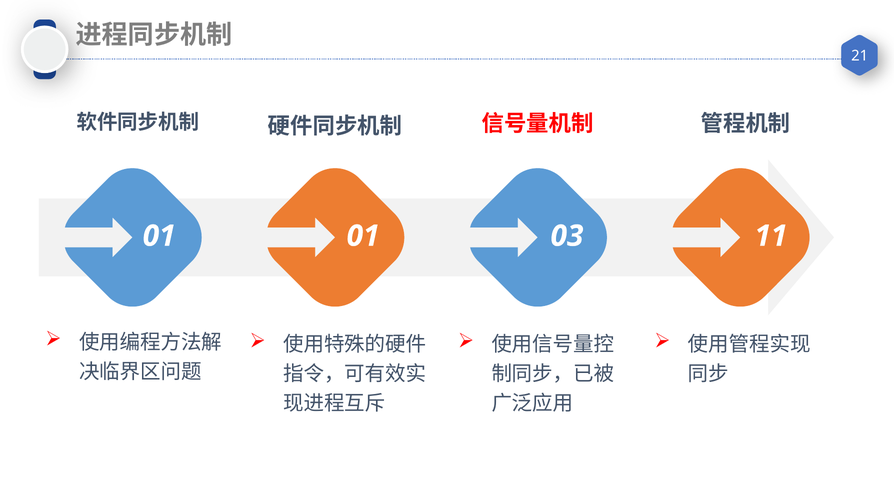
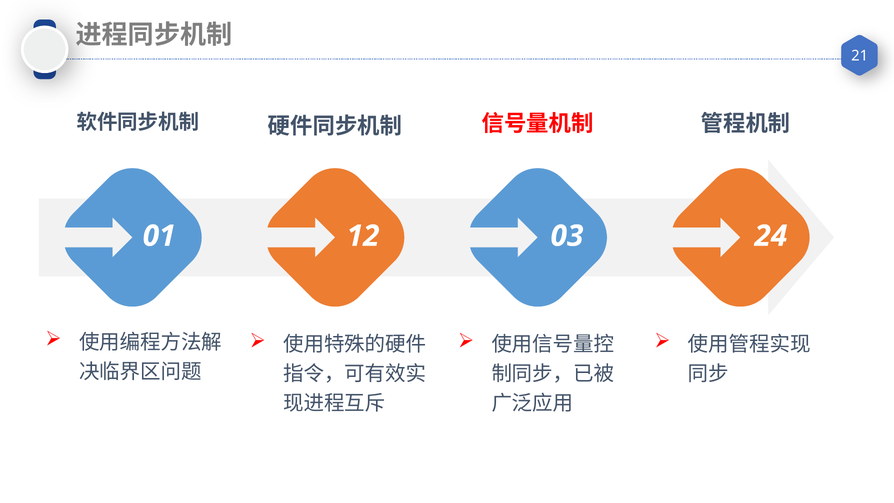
01 01: 01 -> 12 (363, 236)
11: 11 -> 24 (771, 236)
